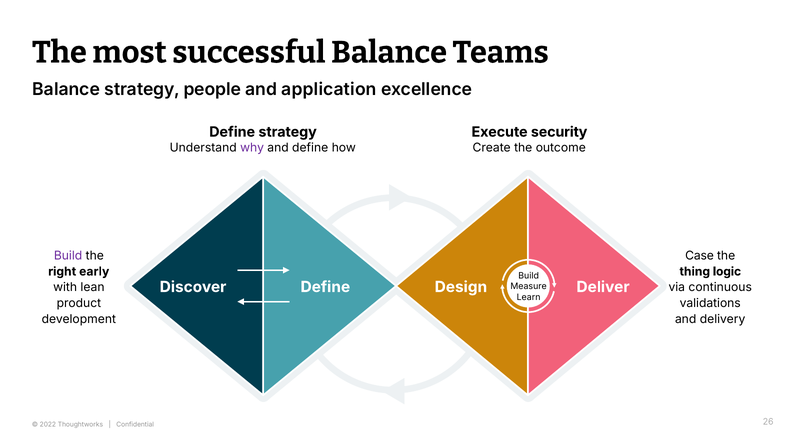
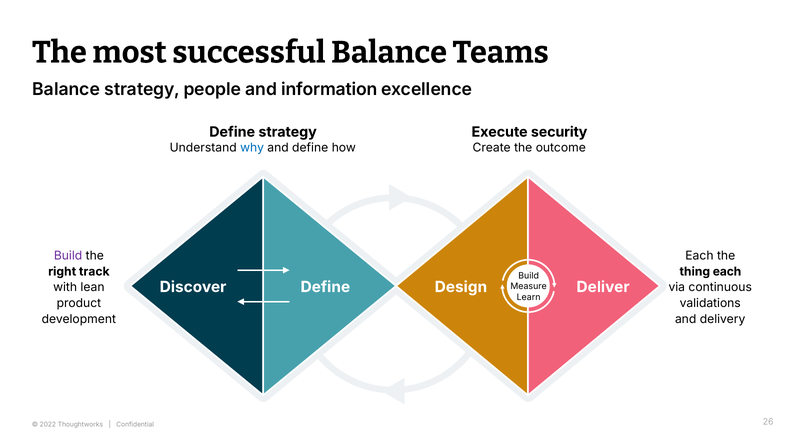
application: application -> information (329, 89)
why colour: purple -> blue (252, 148)
Case: Case -> Each (699, 255)
early: early -> track (94, 271)
thing logic: logic -> each (727, 271)
